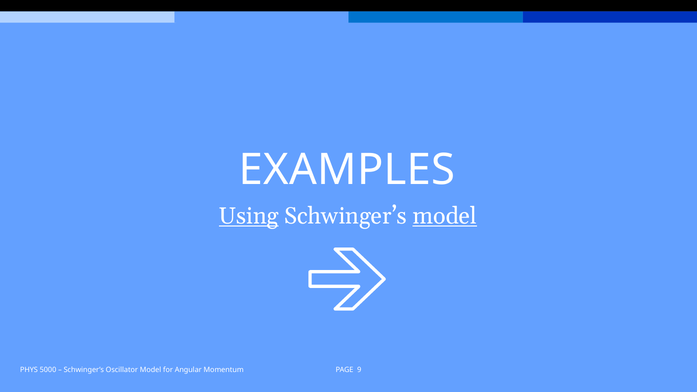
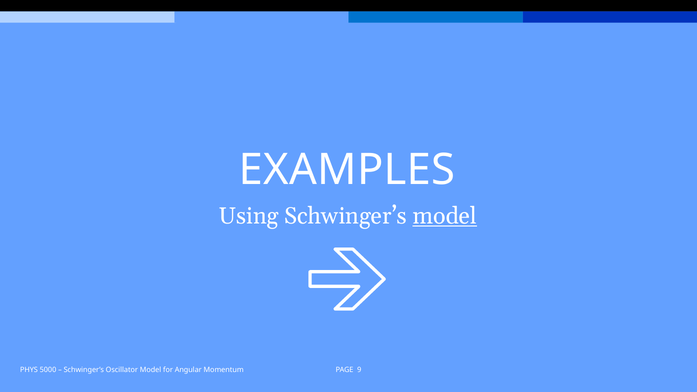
Using underline: present -> none (249, 216)
